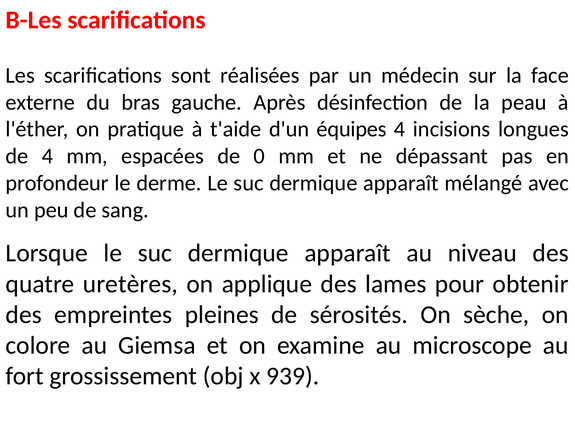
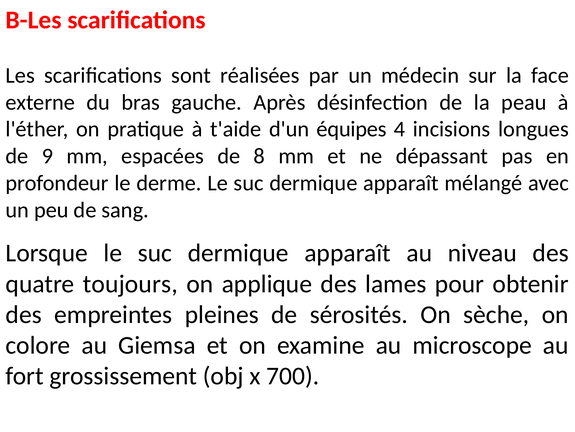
de 4: 4 -> 9 (48, 156)
0: 0 -> 8 (259, 156)
uretères: uretères -> toujours (130, 283)
939: 939 -> 700 (293, 375)
